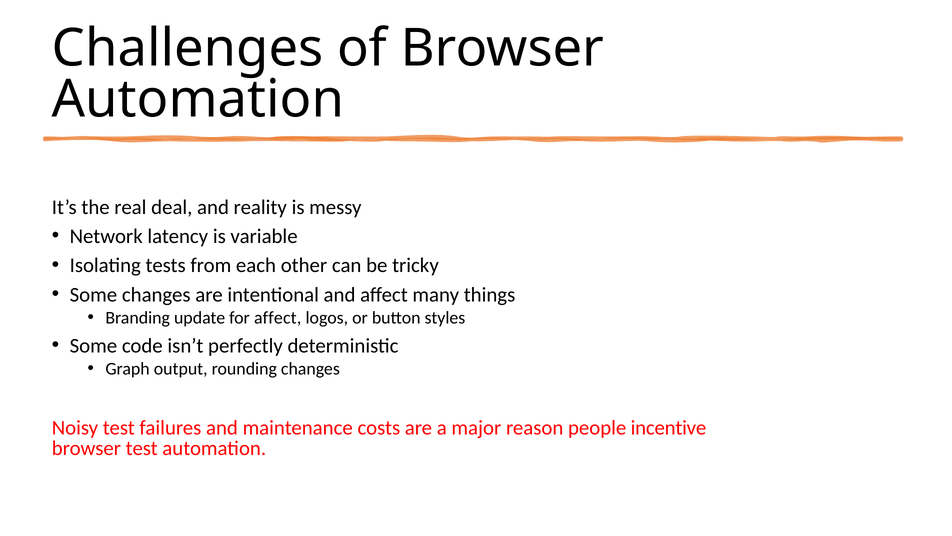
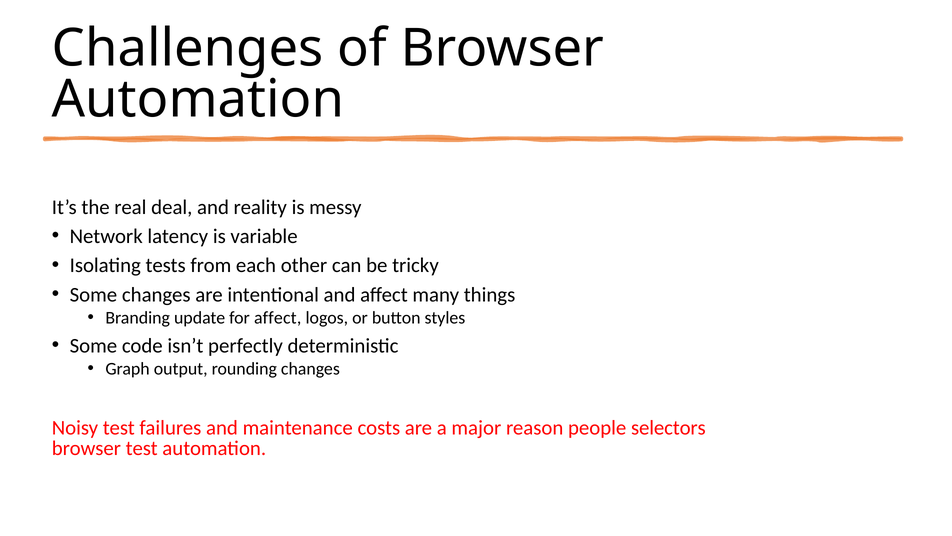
incentive: incentive -> selectors (668, 428)
